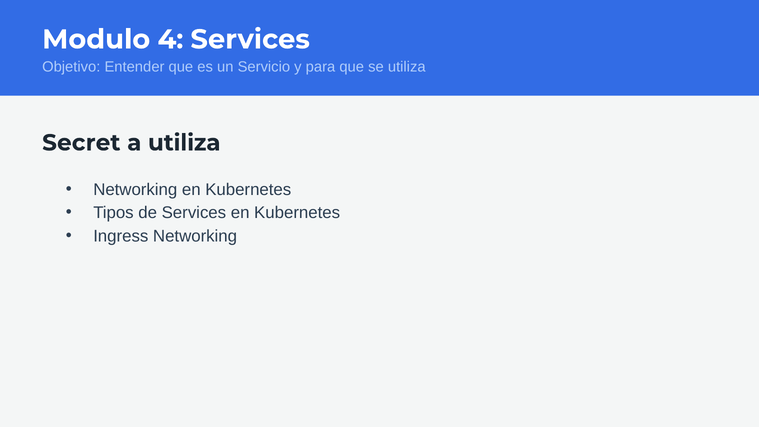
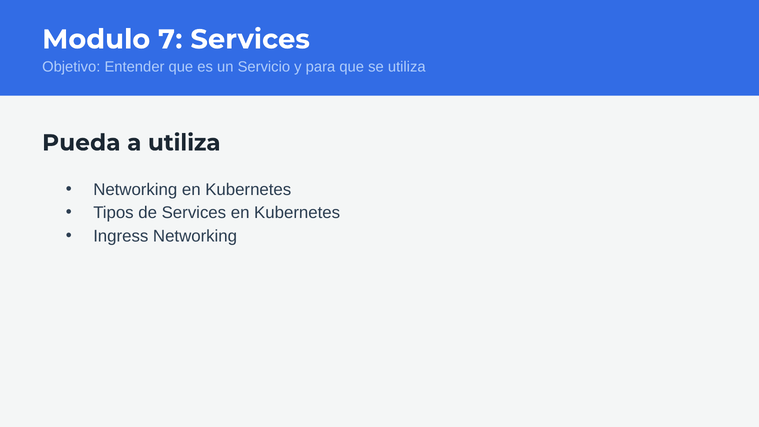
4: 4 -> 7 (170, 39)
Secret: Secret -> Pueda (81, 143)
